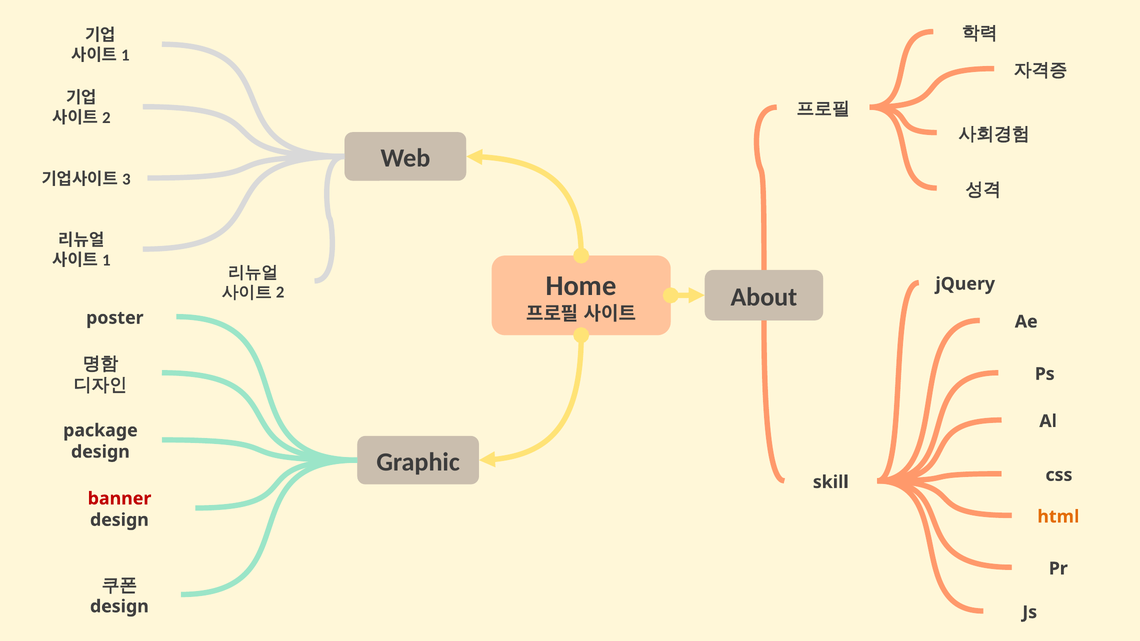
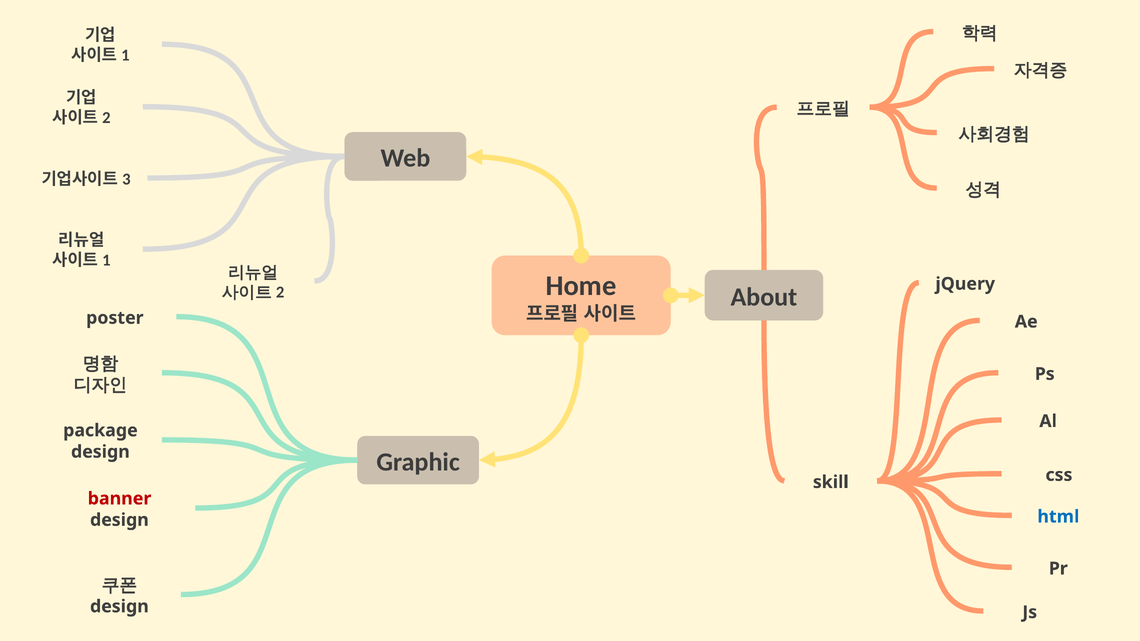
html colour: orange -> blue (1058, 517)
